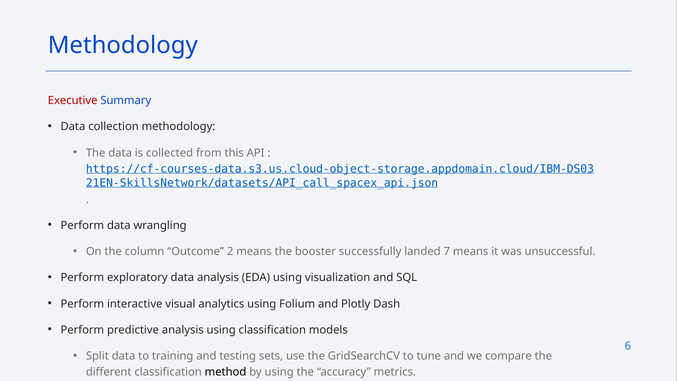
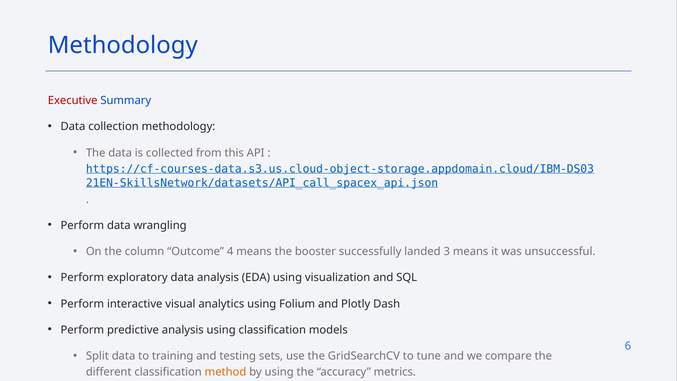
2: 2 -> 4 (230, 251)
7: 7 -> 3 (447, 251)
method colour: black -> orange (226, 372)
